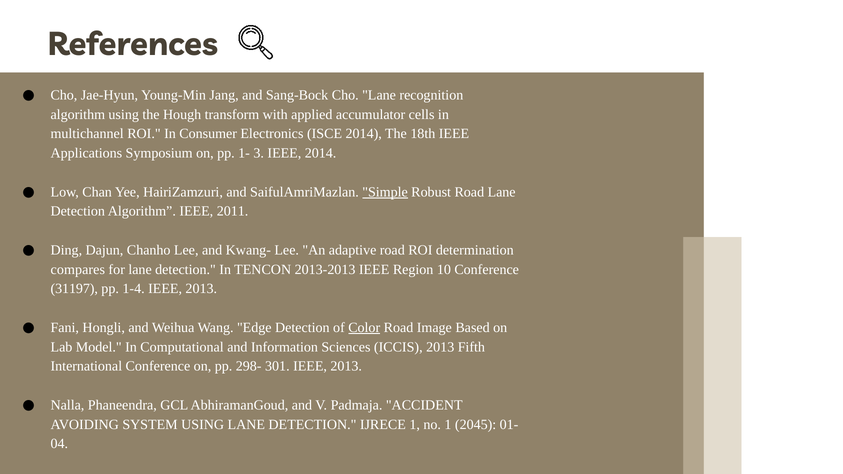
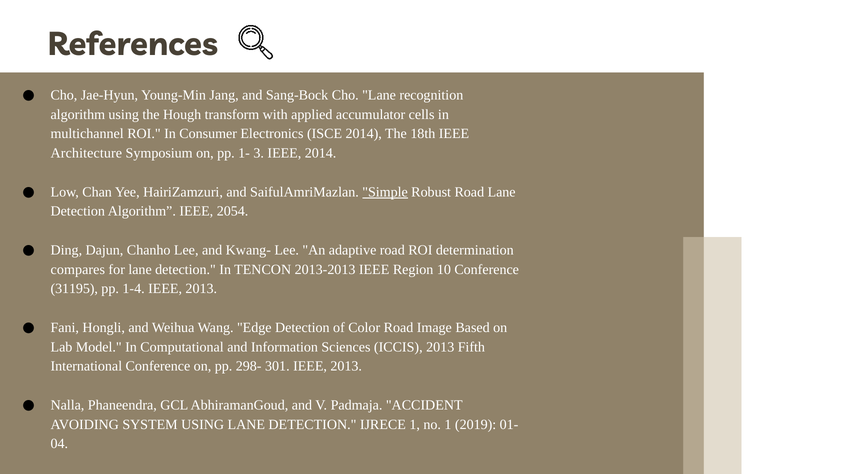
Applications: Applications -> Architecture (86, 153)
2011: 2011 -> 2054 (233, 211)
31197: 31197 -> 31195 (74, 289)
Color underline: present -> none (364, 328)
2045: 2045 -> 2019 (476, 425)
